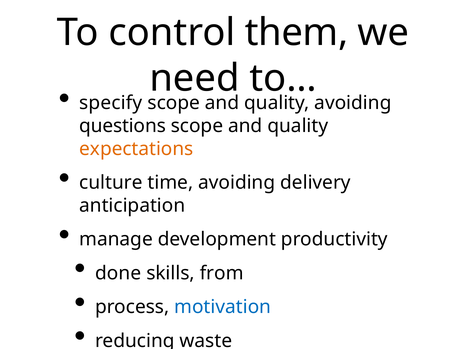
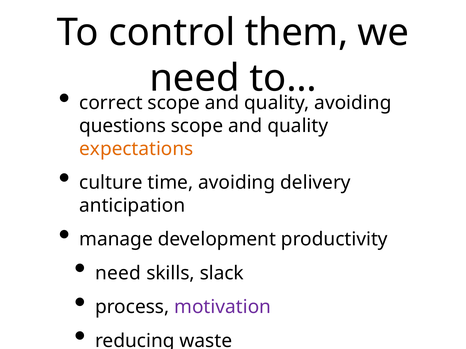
specify: specify -> correct (111, 103)
done: done -> need (118, 274)
from: from -> slack (222, 274)
motivation colour: blue -> purple (223, 307)
